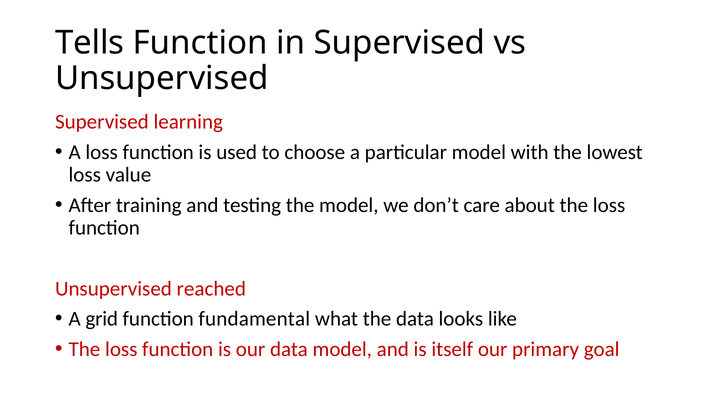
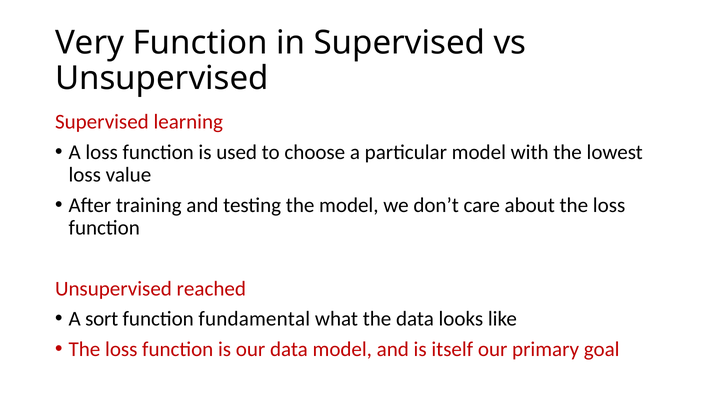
Tells: Tells -> Very (90, 43)
grid: grid -> sort (102, 319)
